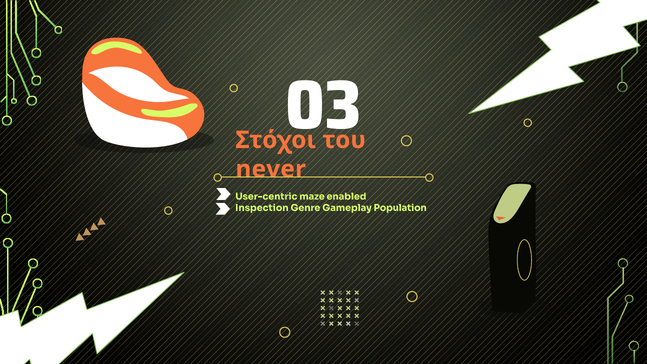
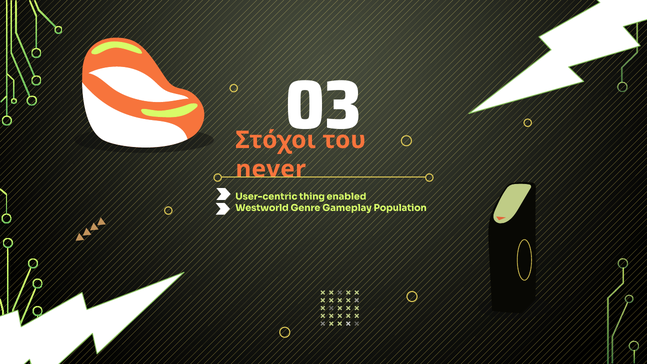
maze: maze -> thing (312, 196)
Inspection: Inspection -> Westworld (262, 208)
